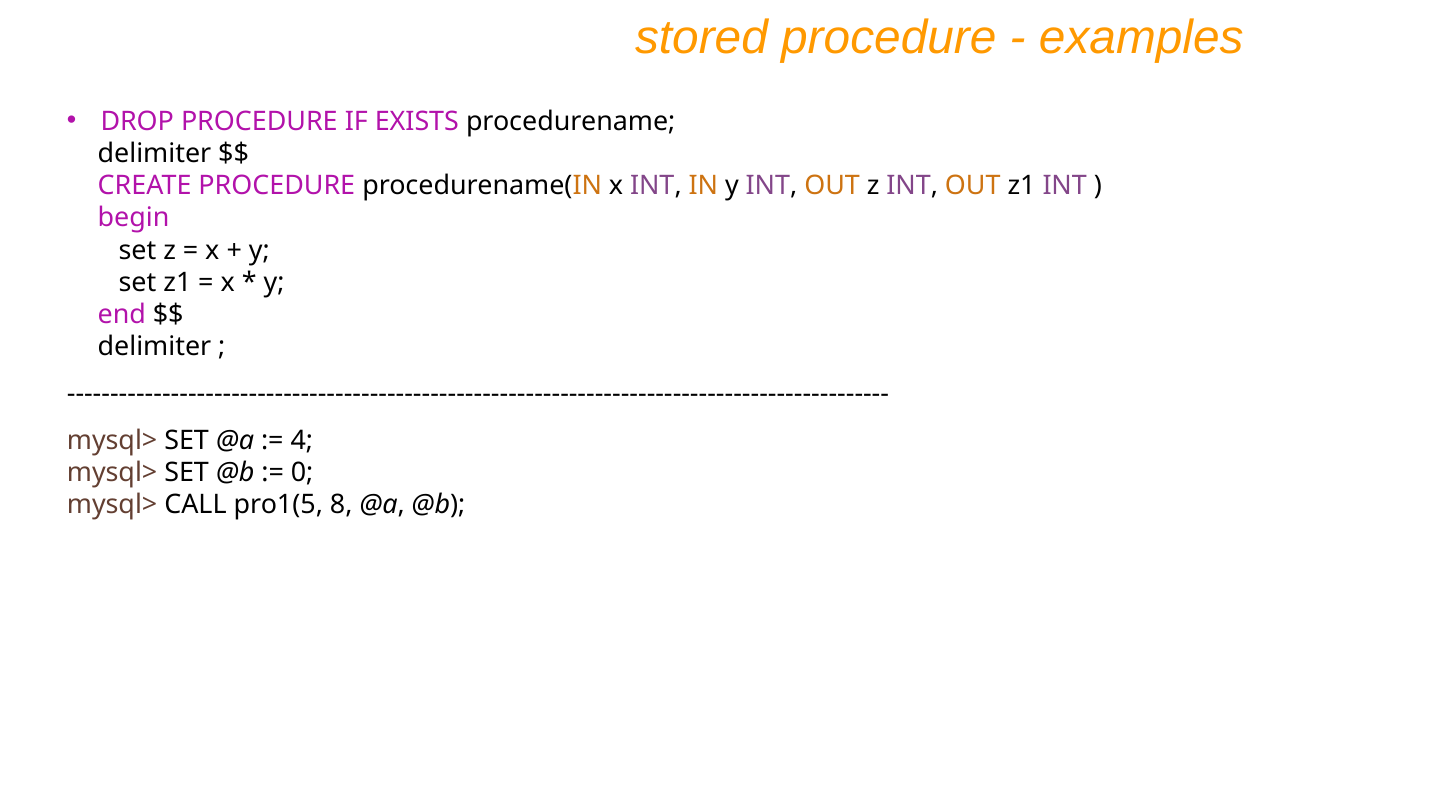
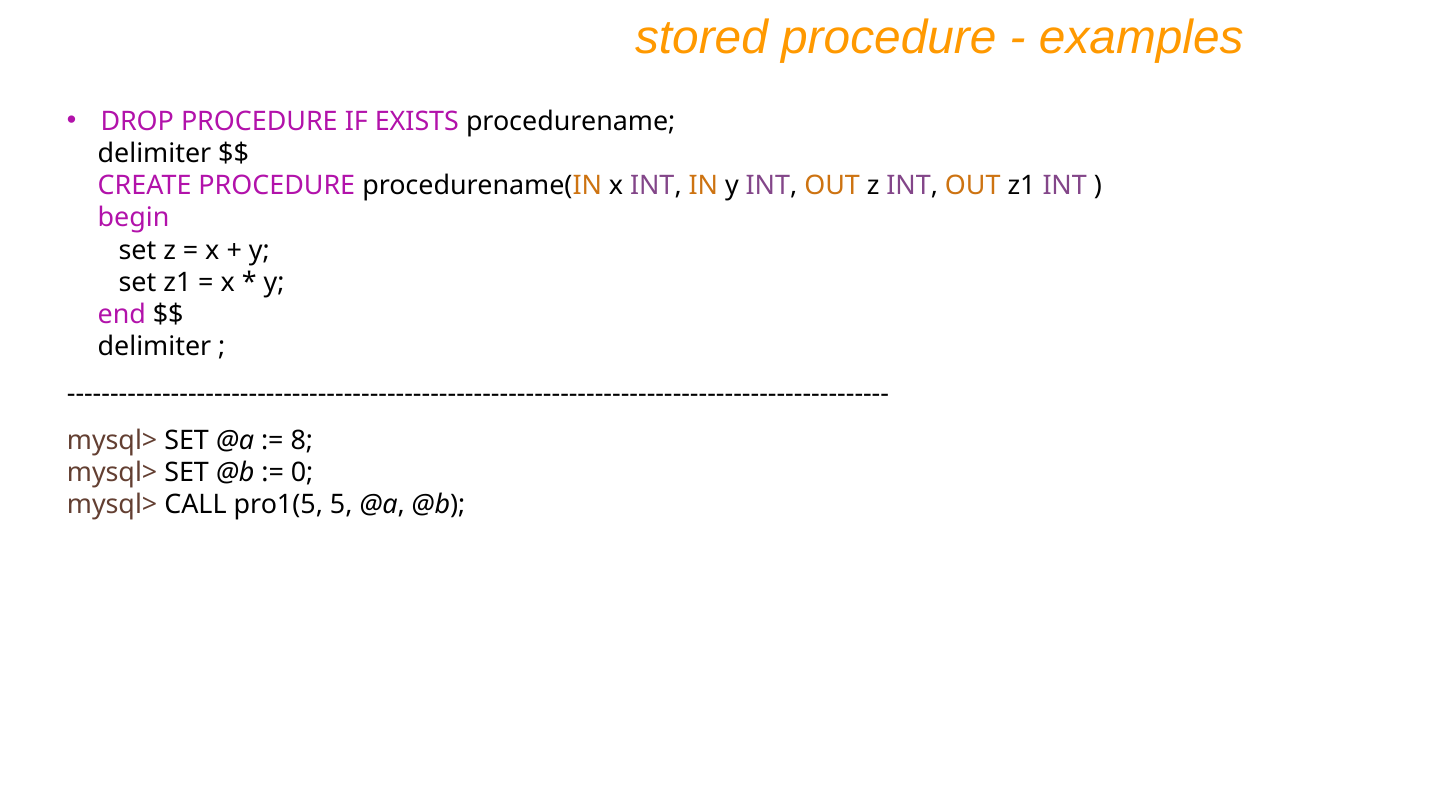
4: 4 -> 8 (302, 441)
8: 8 -> 5 (341, 505)
